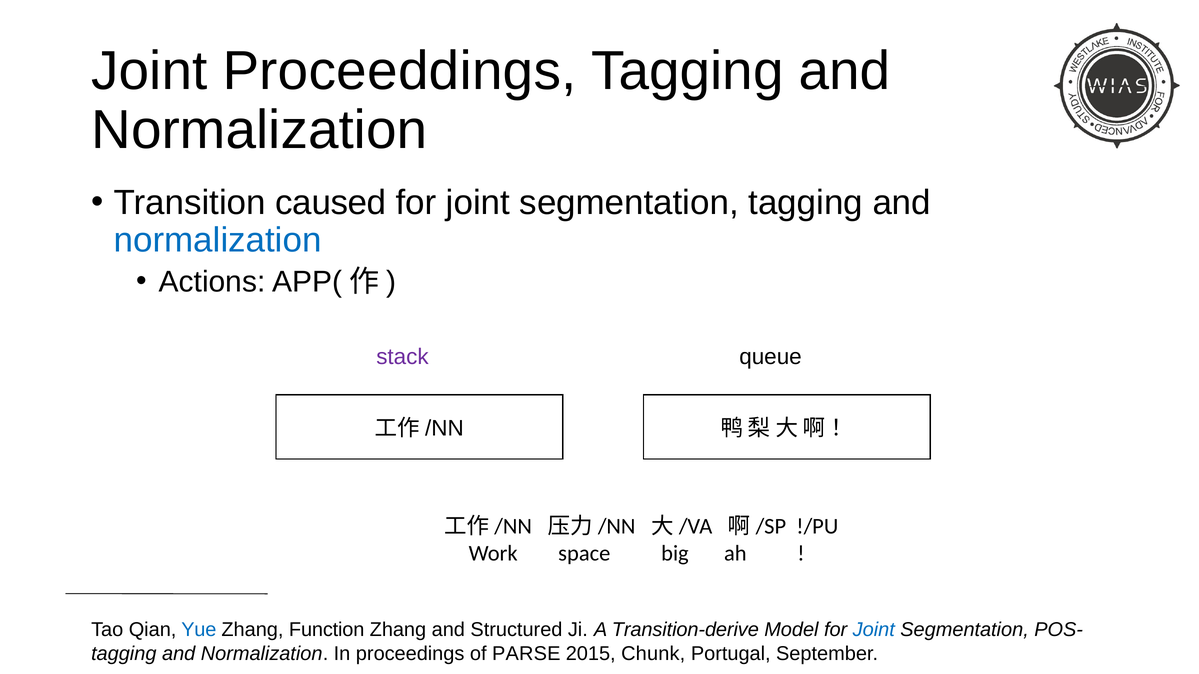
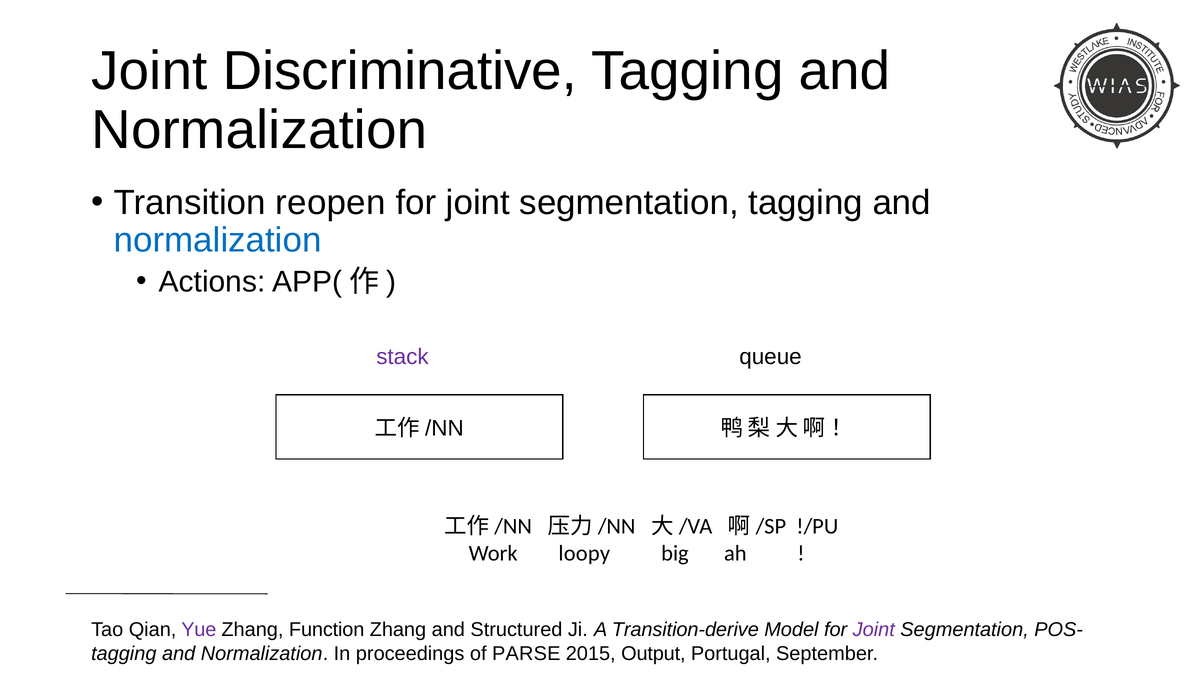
Proceeddings: Proceeddings -> Discriminative (400, 71)
caused: caused -> reopen (331, 203)
space: space -> loopy (584, 554)
Yue colour: blue -> purple (199, 630)
Joint colour: blue -> purple (874, 630)
Chunk: Chunk -> Output (653, 654)
